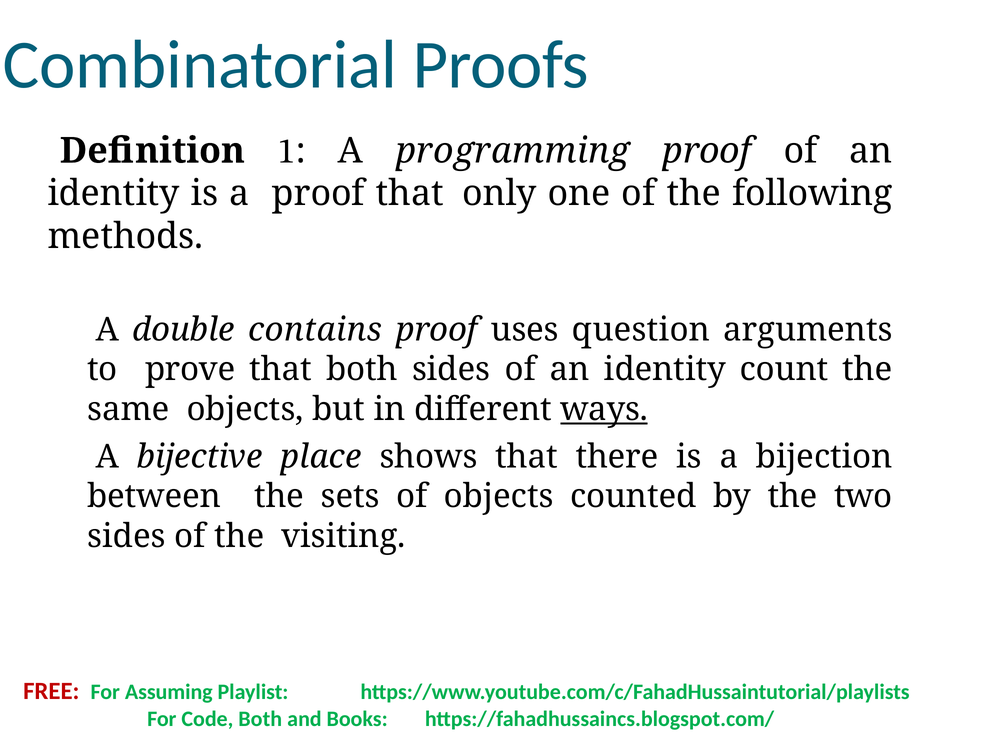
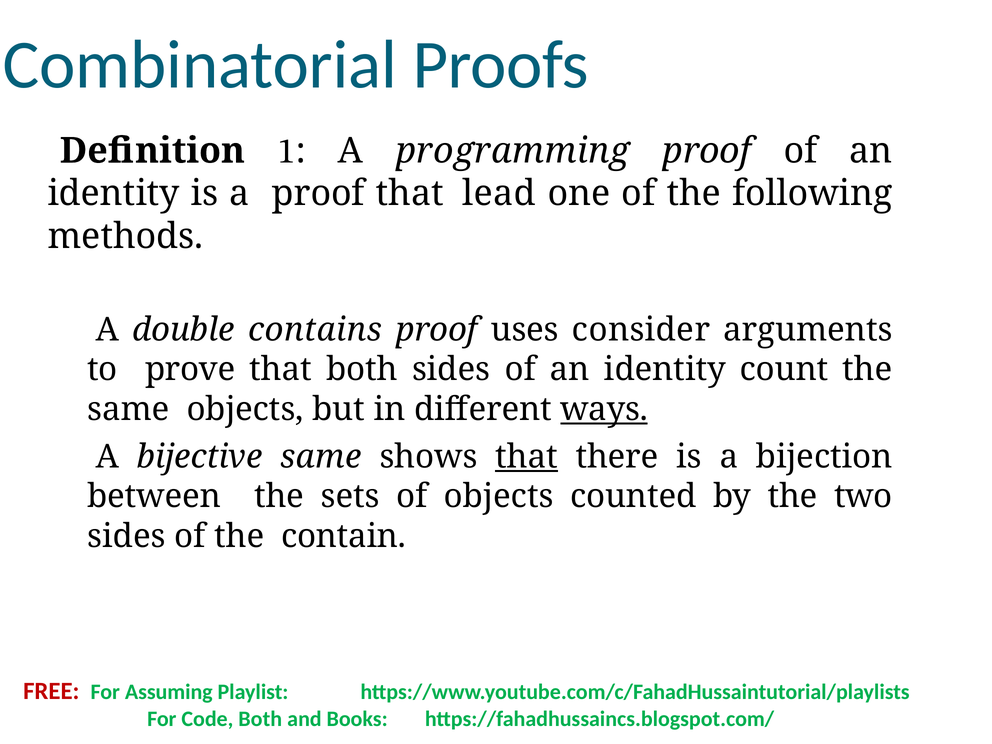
only: only -> lead (499, 194)
question: question -> consider (641, 330)
bijective place: place -> same (321, 457)
that underline: none -> present (527, 457)
visiting: visiting -> contain (344, 536)
